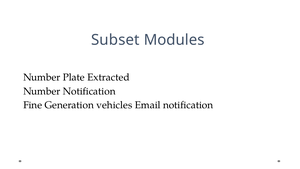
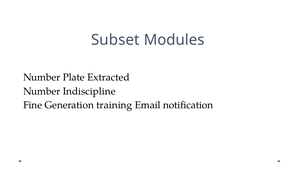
Number Notification: Notification -> Indiscipline (89, 91)
vehicles: vehicles -> training (114, 105)
